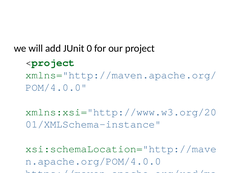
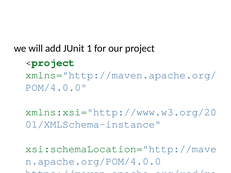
0: 0 -> 1 (89, 48)
